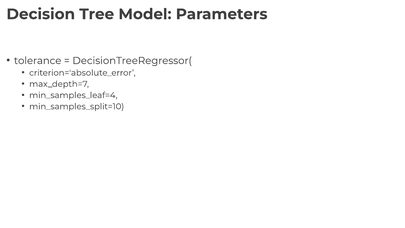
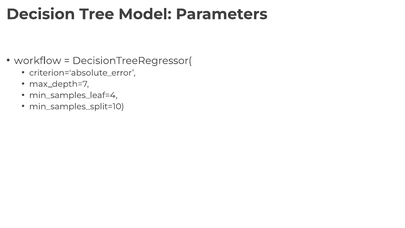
tolerance: tolerance -> workflow (38, 61)
